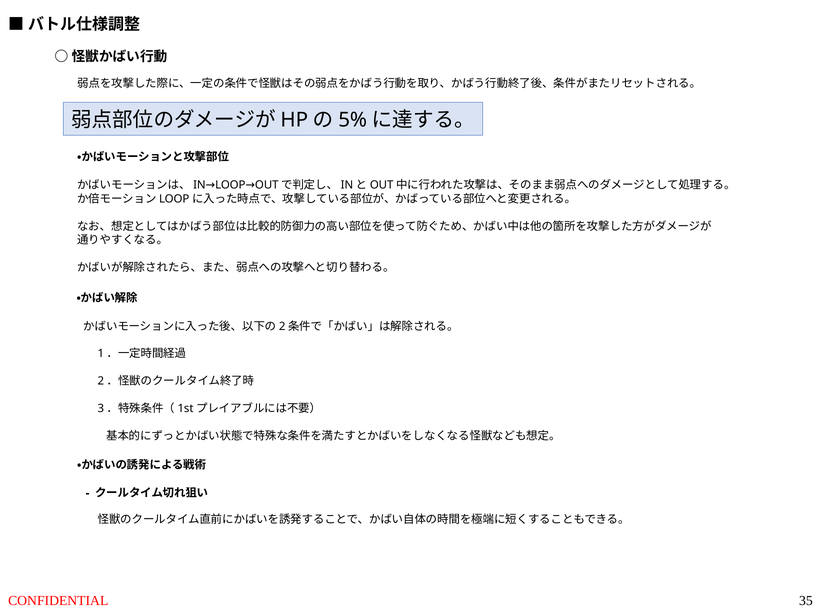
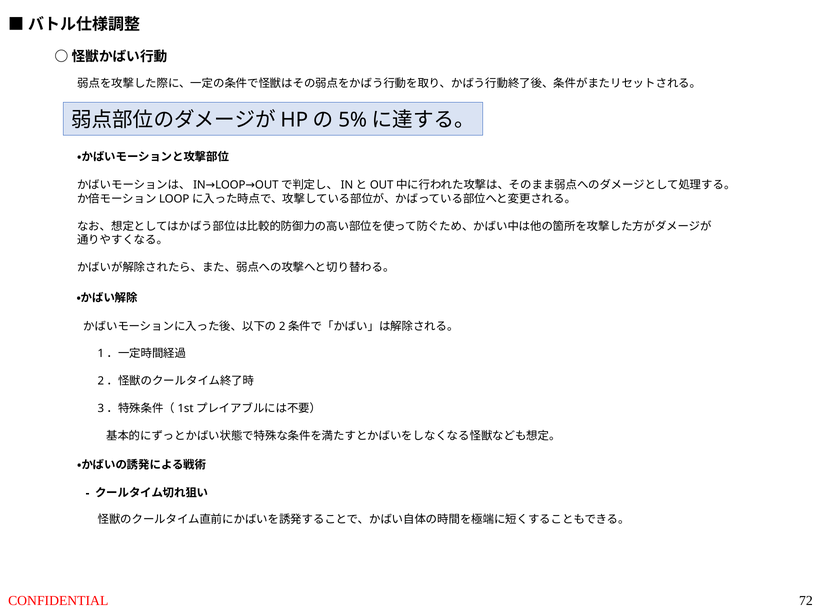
35: 35 -> 72 (806, 600)
